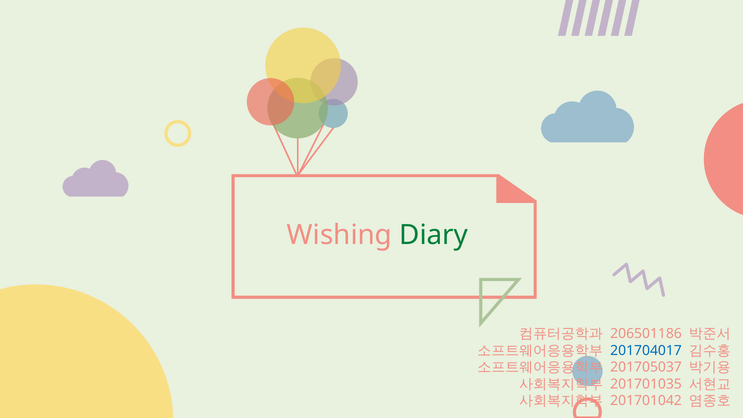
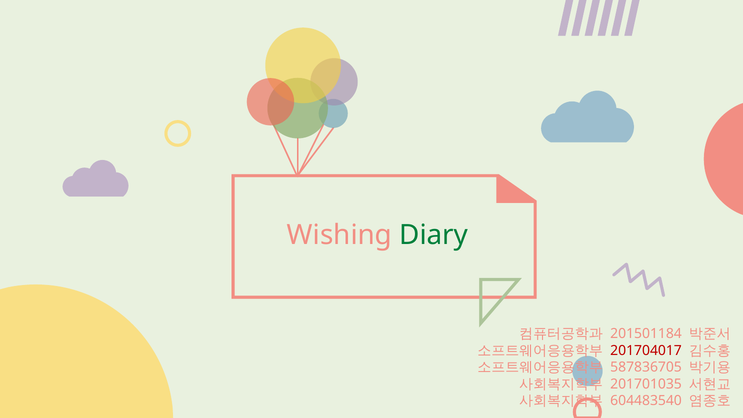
206501186: 206501186 -> 201501184 (646, 334)
201704017 colour: blue -> red (646, 350)
201705037: 201705037 -> 587836705 (646, 367)
201701042: 201701042 -> 604483540 (646, 401)
